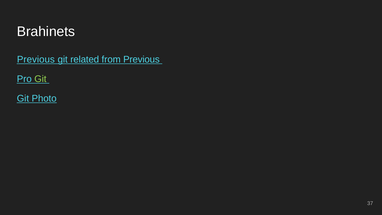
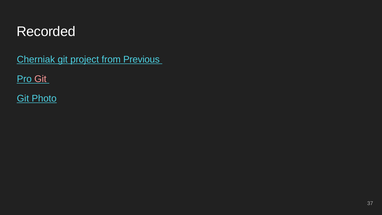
Brahinets: Brahinets -> Recorded (46, 32)
Previous: Previous -> Cherniak (36, 59)
related: related -> project (85, 59)
Git colour: light green -> pink (40, 79)
